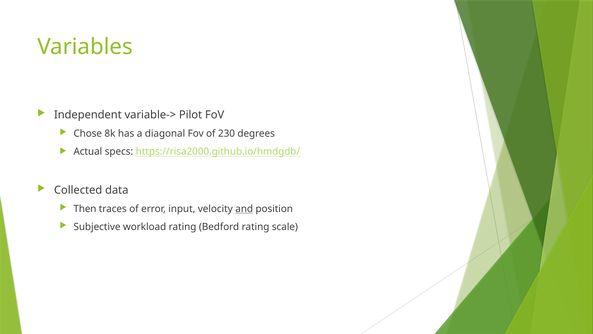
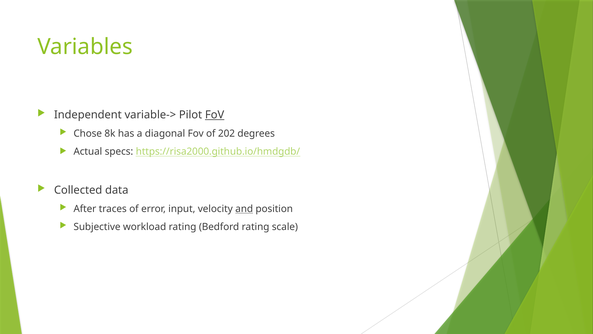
FoV underline: none -> present (215, 115)
230: 230 -> 202 (227, 133)
Then: Then -> After (85, 209)
